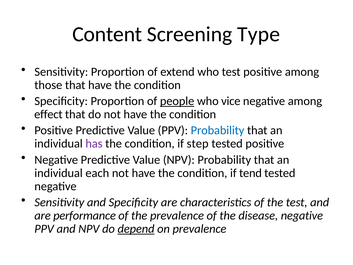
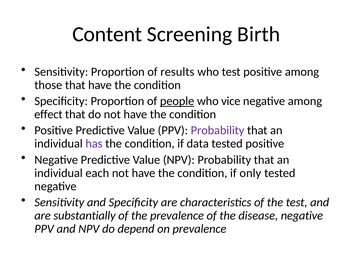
Type: Type -> Birth (259, 34)
extend: extend -> results (177, 72)
Probability colour: blue -> purple (218, 130)
step: step -> data (198, 144)
tend: tend -> only (250, 173)
performance: performance -> substantially (85, 215)
depend underline: present -> none (136, 229)
